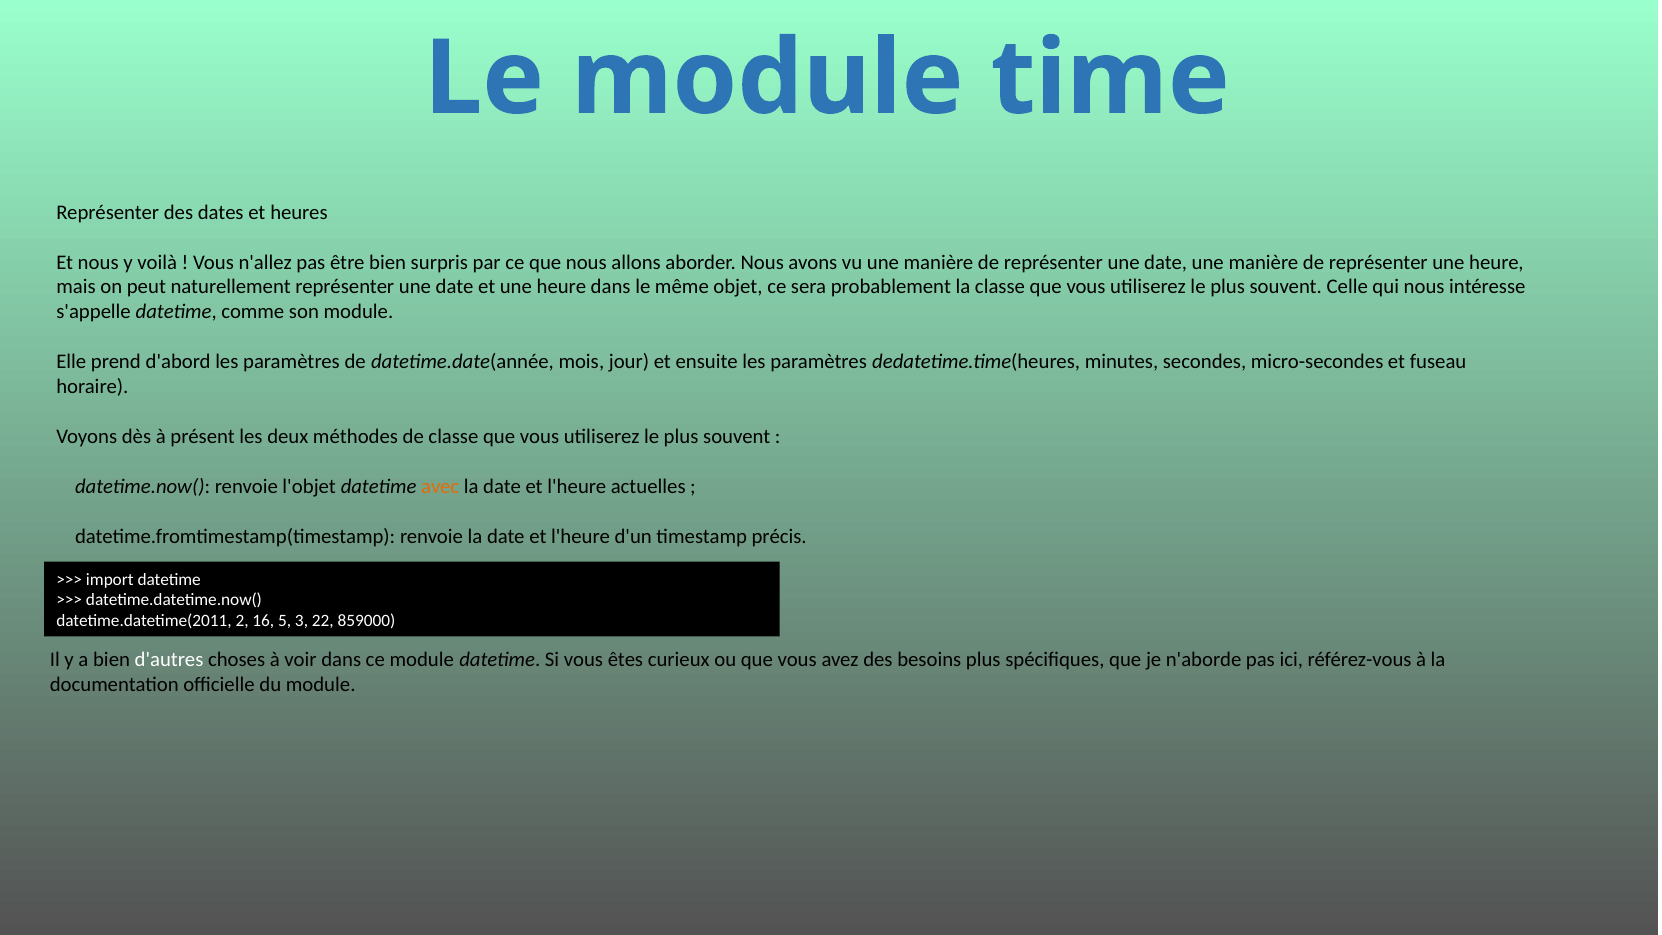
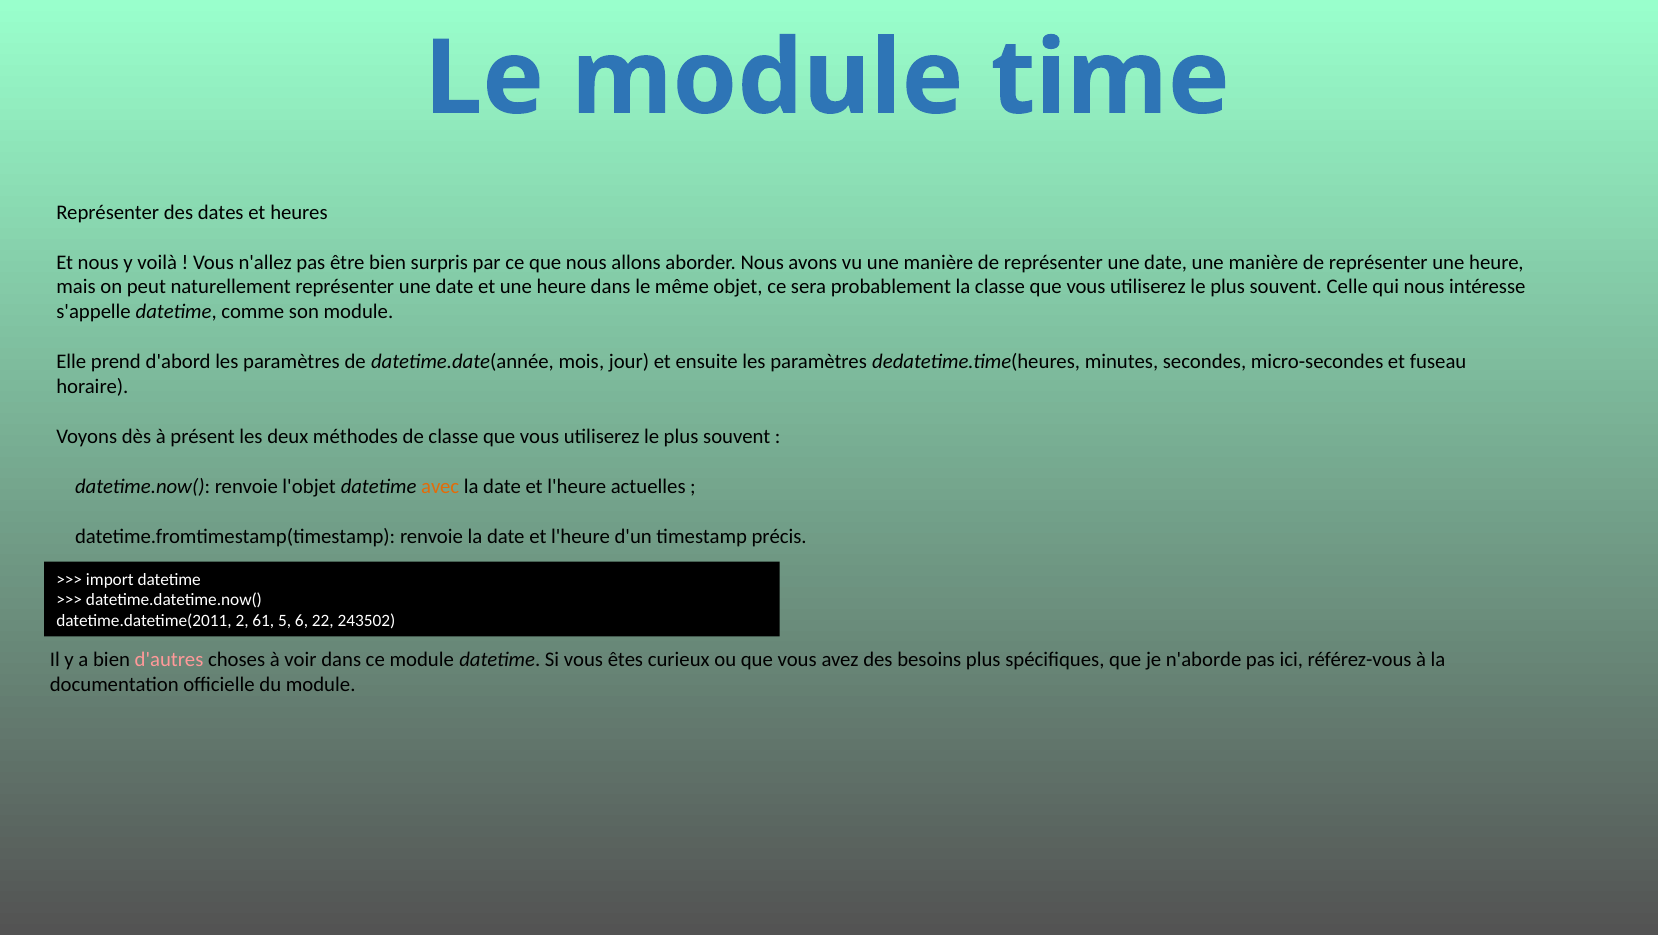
16: 16 -> 61 (263, 621)
3: 3 -> 6 (302, 621)
859000: 859000 -> 243502 (367, 621)
d'autres colour: white -> pink (169, 660)
